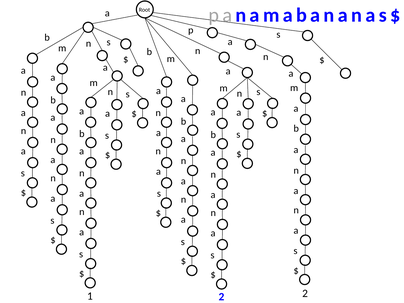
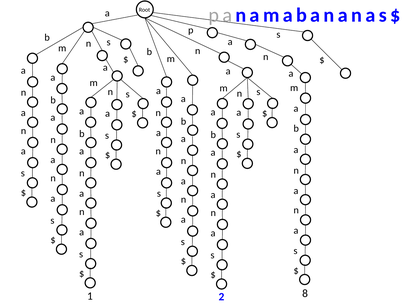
2: 2 -> 8 (305, 294)
